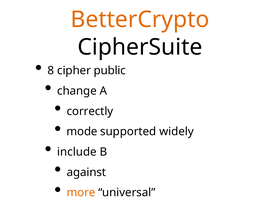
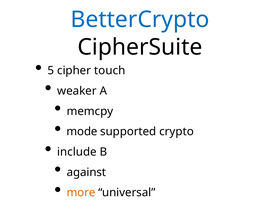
BetterCrypto colour: orange -> blue (140, 20)
8: 8 -> 5 (51, 71)
public: public -> touch (110, 71)
change: change -> weaker (77, 91)
correctly: correctly -> memcpy (90, 111)
widely: widely -> crypto (177, 132)
